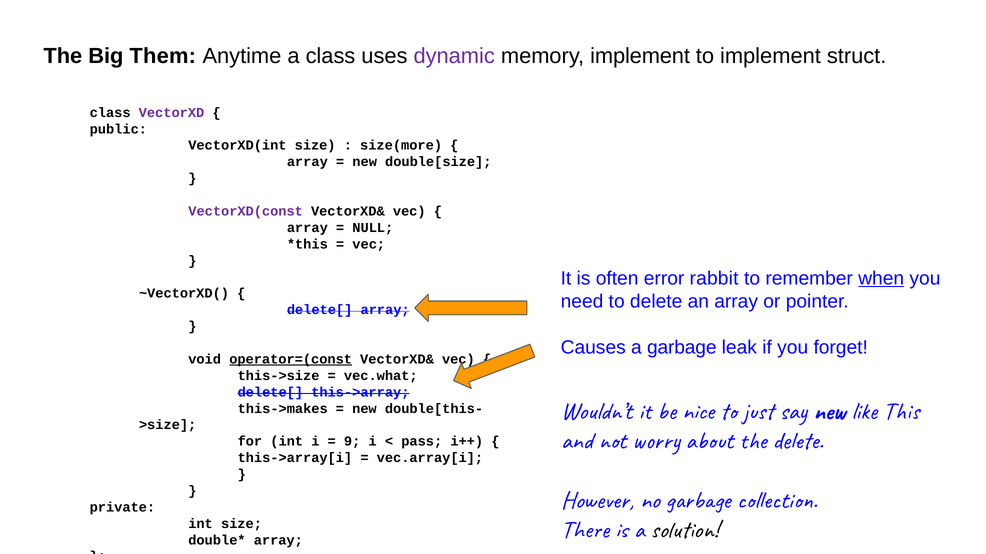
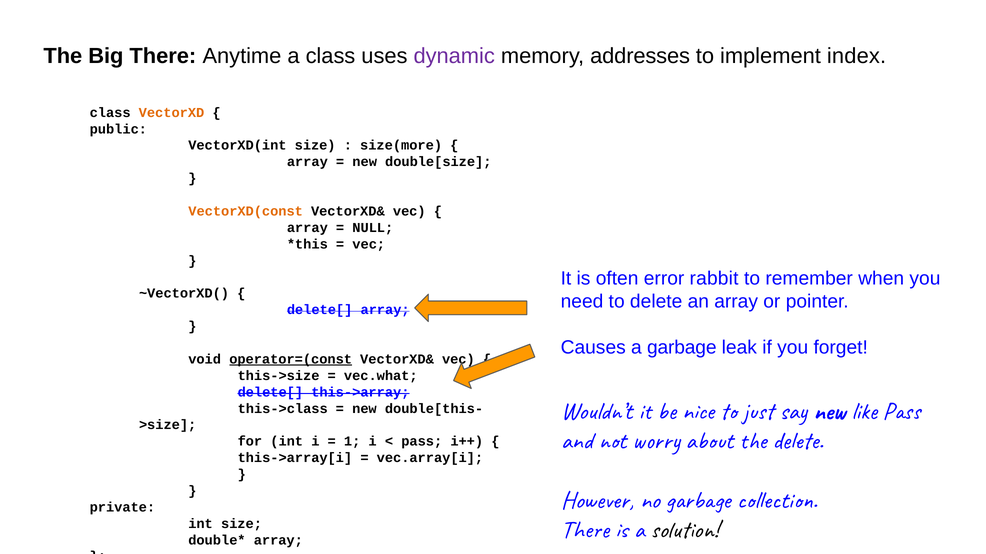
Big Them: Them -> There (163, 56)
memory implement: implement -> addresses (640, 56)
struct: struct -> index (857, 56)
VectorXD colour: purple -> orange (172, 113)
VectorXD(const colour: purple -> orange (246, 211)
when underline: present -> none (881, 279)
like This: This -> Pass (902, 412)
this->makes: this->makes -> this->class (283, 409)
9: 9 -> 1 (352, 442)
